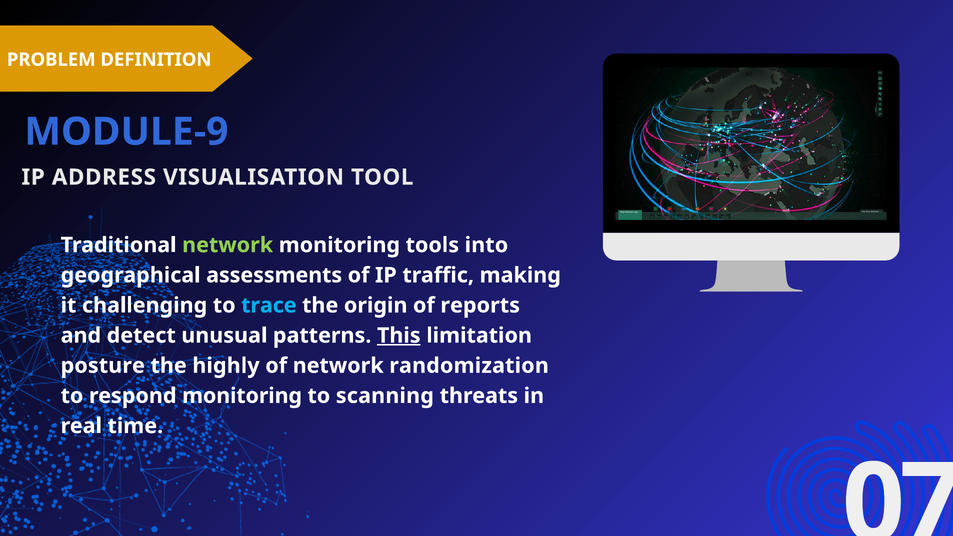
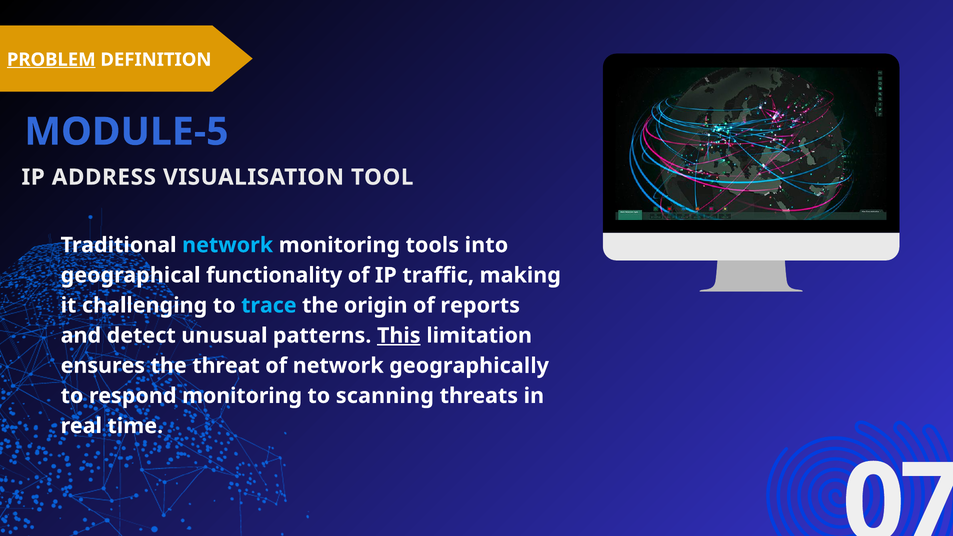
PROBLEM underline: none -> present (51, 60)
MODULE-9: MODULE-9 -> MODULE-5 (126, 132)
network colour: light green -> light blue (228, 245)
assessments: assessments -> functionality (274, 275)
posture: posture -> ensures (103, 366)
highly: highly -> threat (226, 366)
randomization: randomization -> geographically (469, 366)
